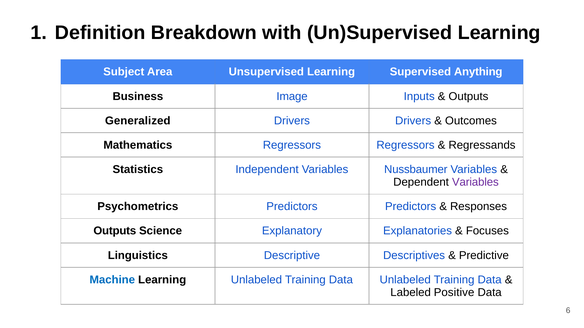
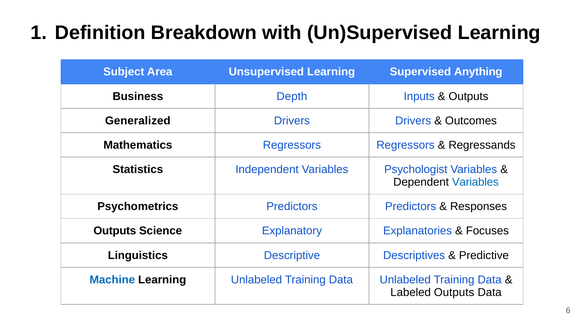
Image: Image -> Depth (292, 96)
Nussbaumer: Nussbaumer -> Psychologist (416, 170)
Variables colour: purple -> blue (475, 182)
Labeled Positive: Positive -> Outputs (454, 293)
